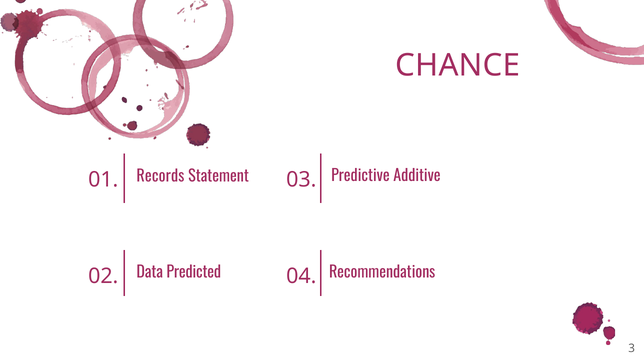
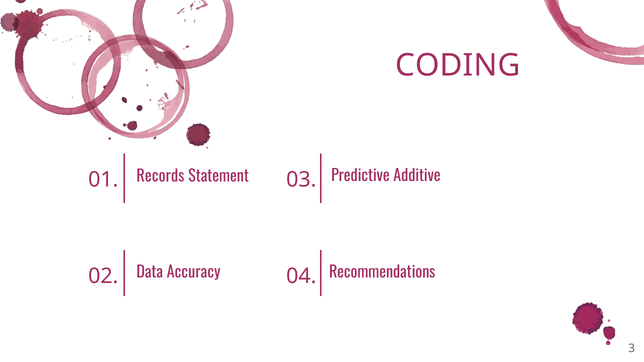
CHANCE: CHANCE -> CODING (458, 65)
Predicted: Predicted -> Accuracy (194, 273)
